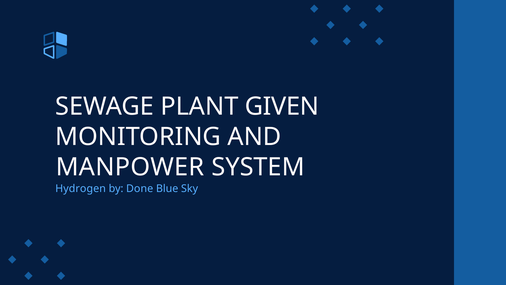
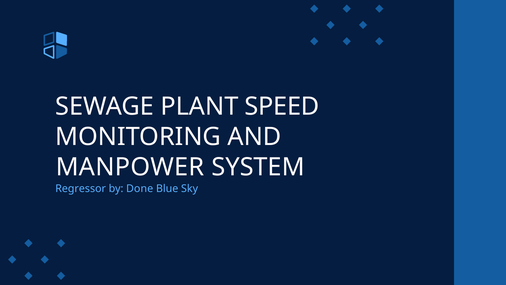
GIVEN: GIVEN -> SPEED (282, 106)
Hydrogen: Hydrogen -> Regressor (81, 188)
